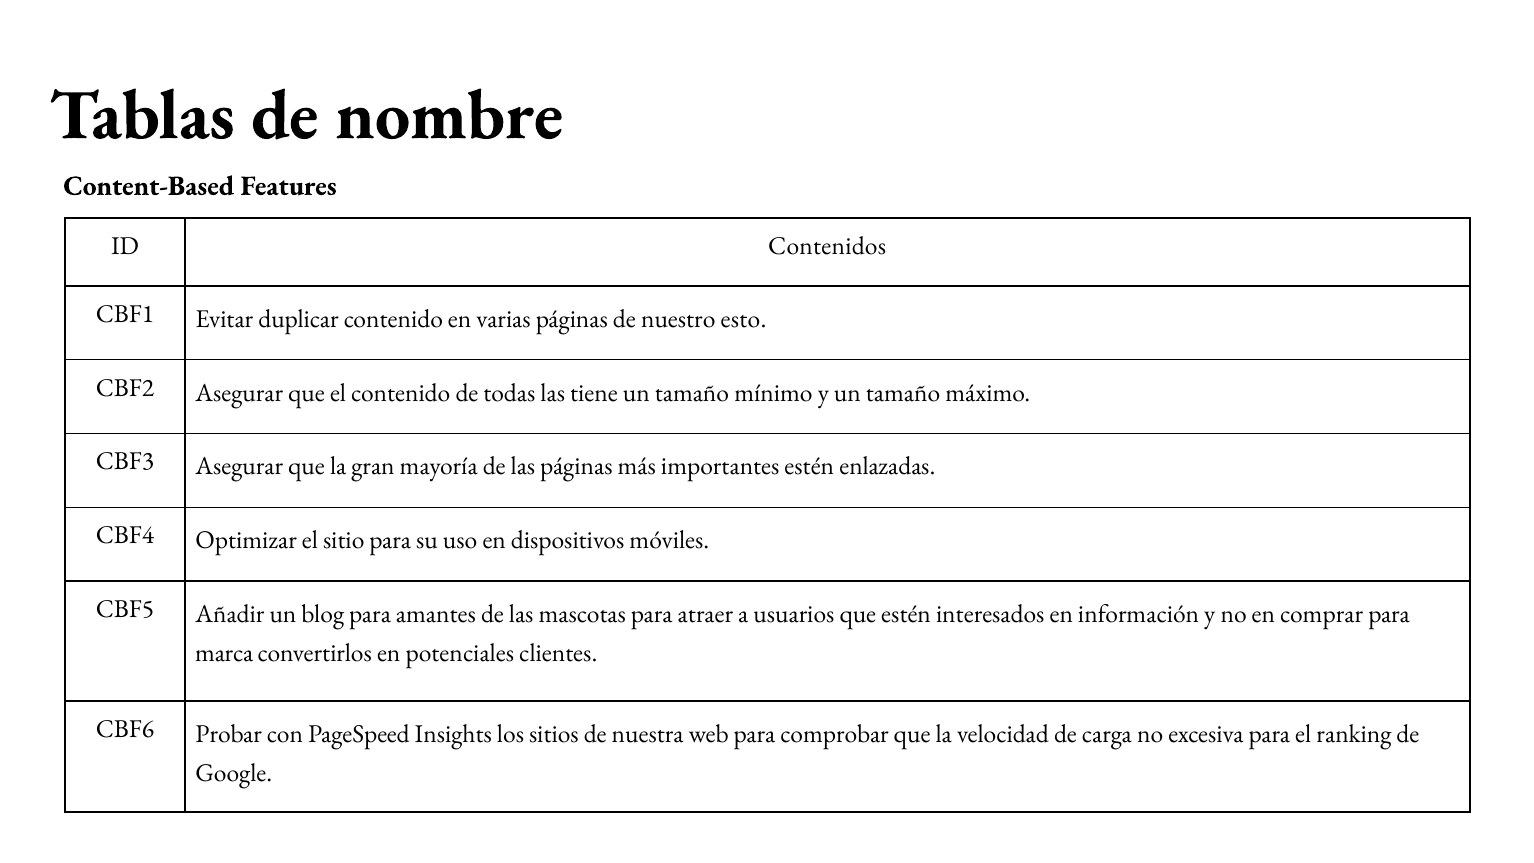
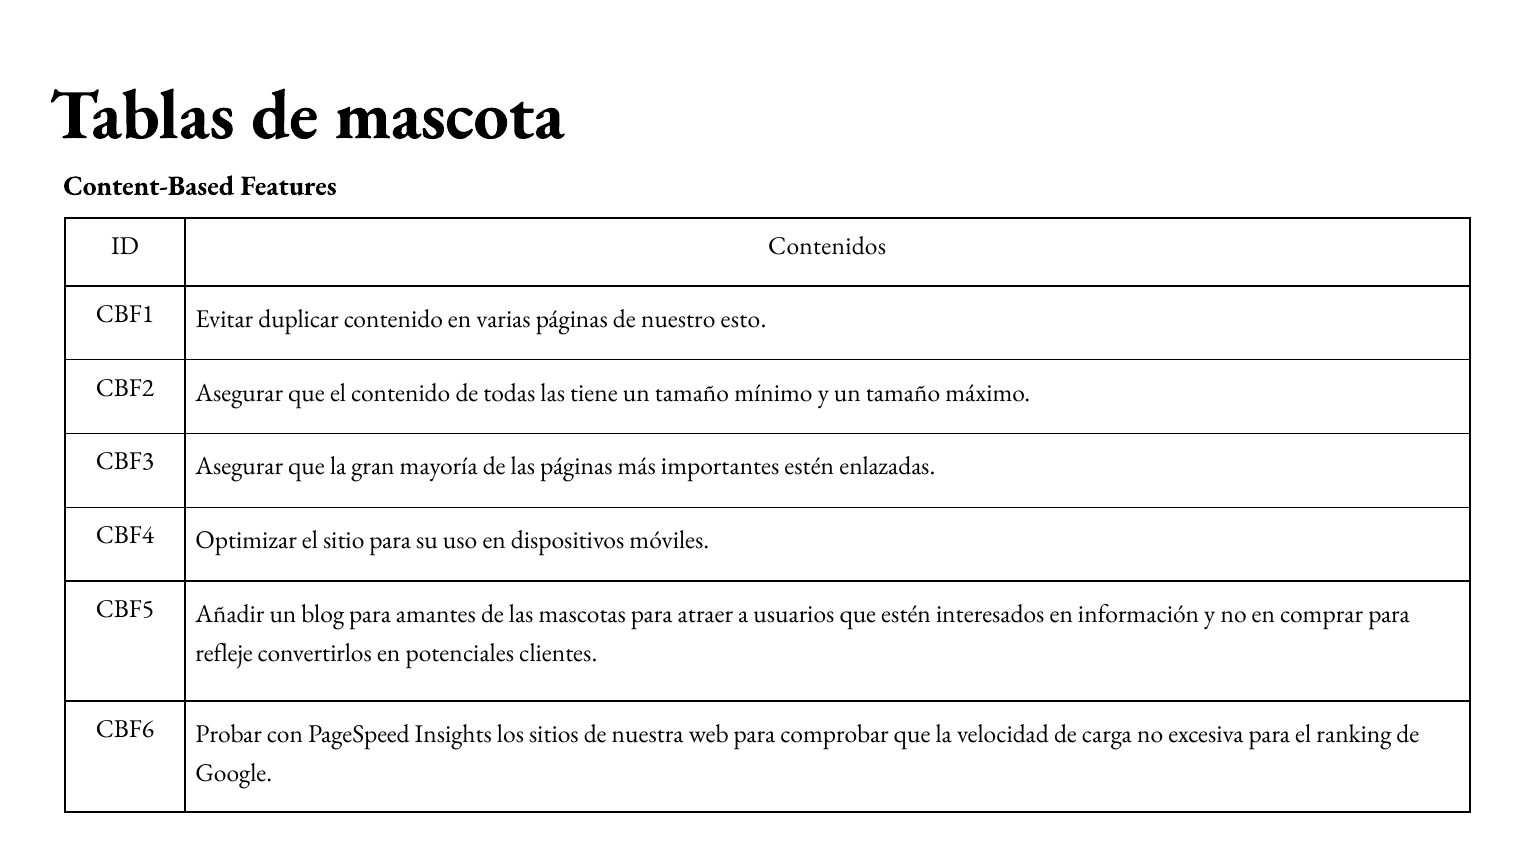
nombre: nombre -> mascota (450, 115)
marca: marca -> refleje (224, 653)
